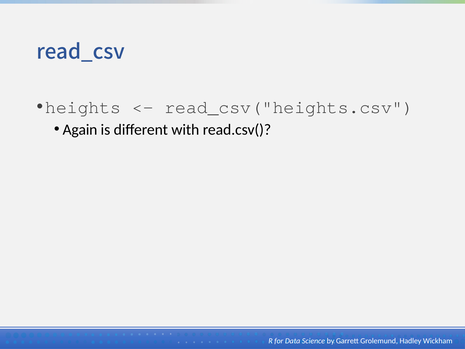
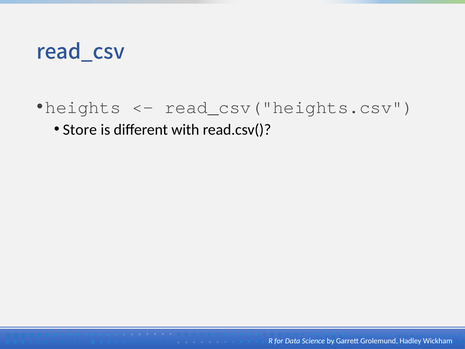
Again: Again -> Store (80, 130)
